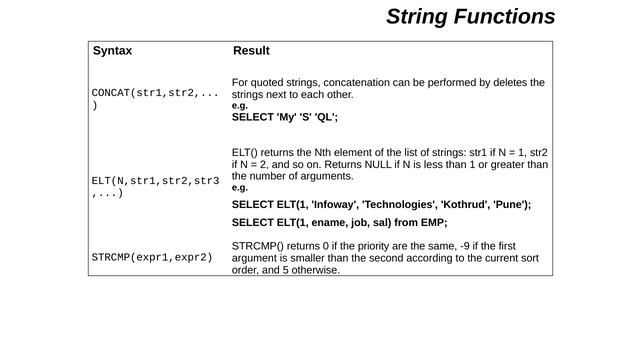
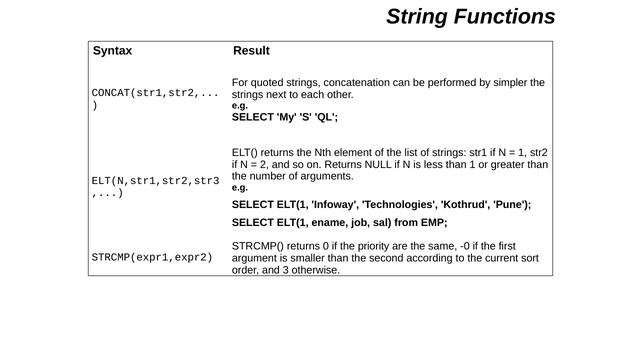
deletes: deletes -> simpler (510, 83)
-9: -9 -> -0 (465, 246)
5: 5 -> 3 (286, 270)
